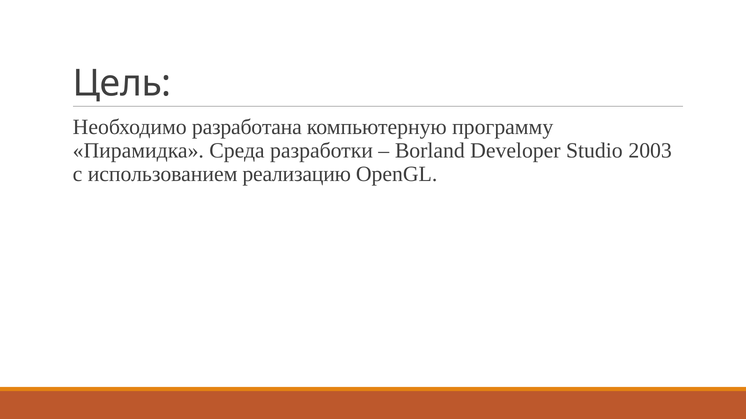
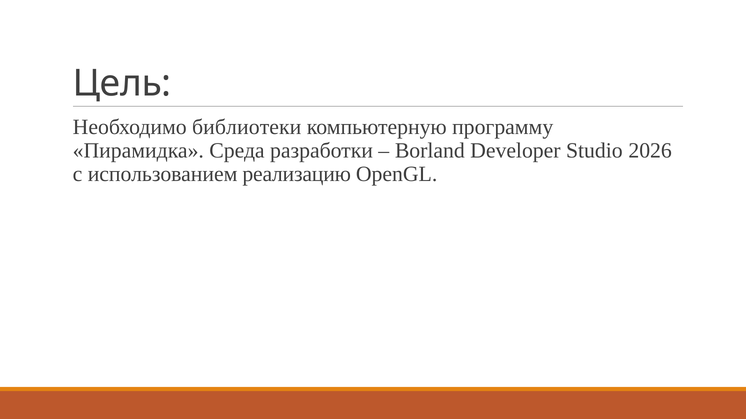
разработана: разработана -> библиотеки (247, 127)
2003: 2003 -> 2026 (650, 151)
